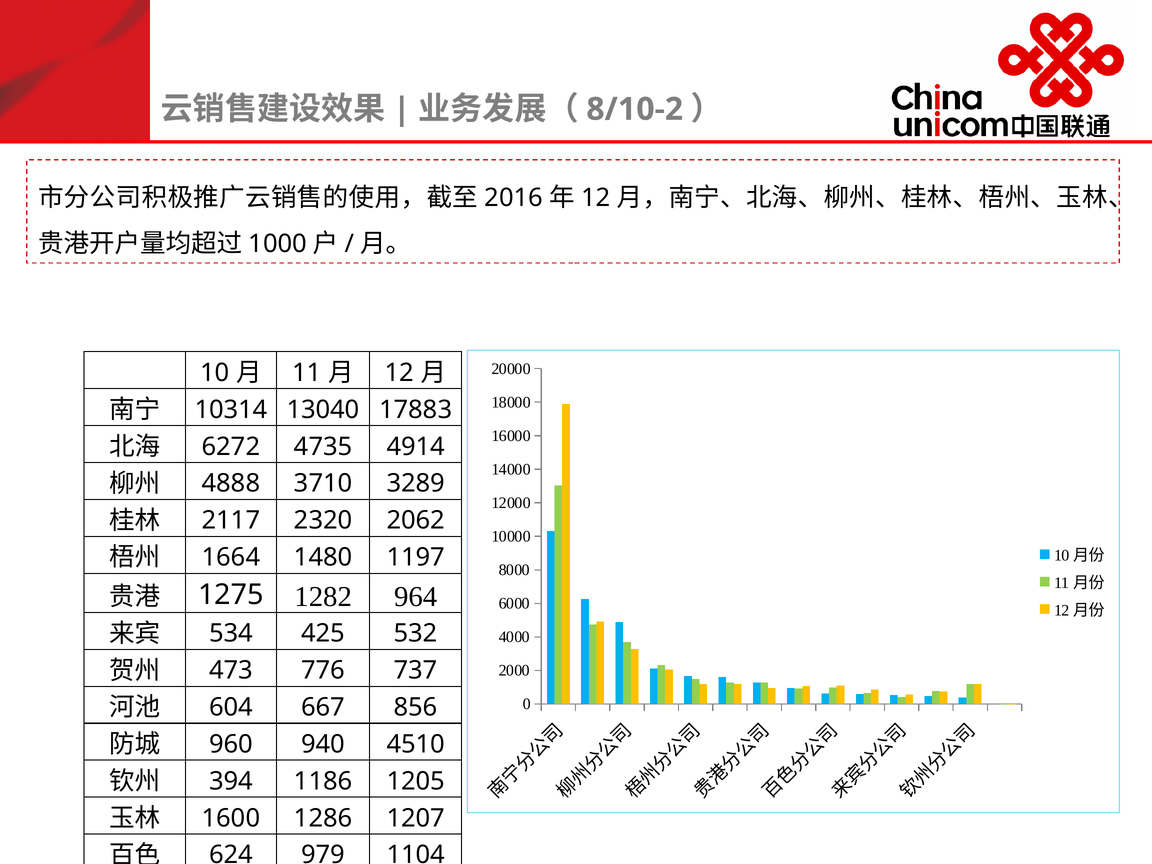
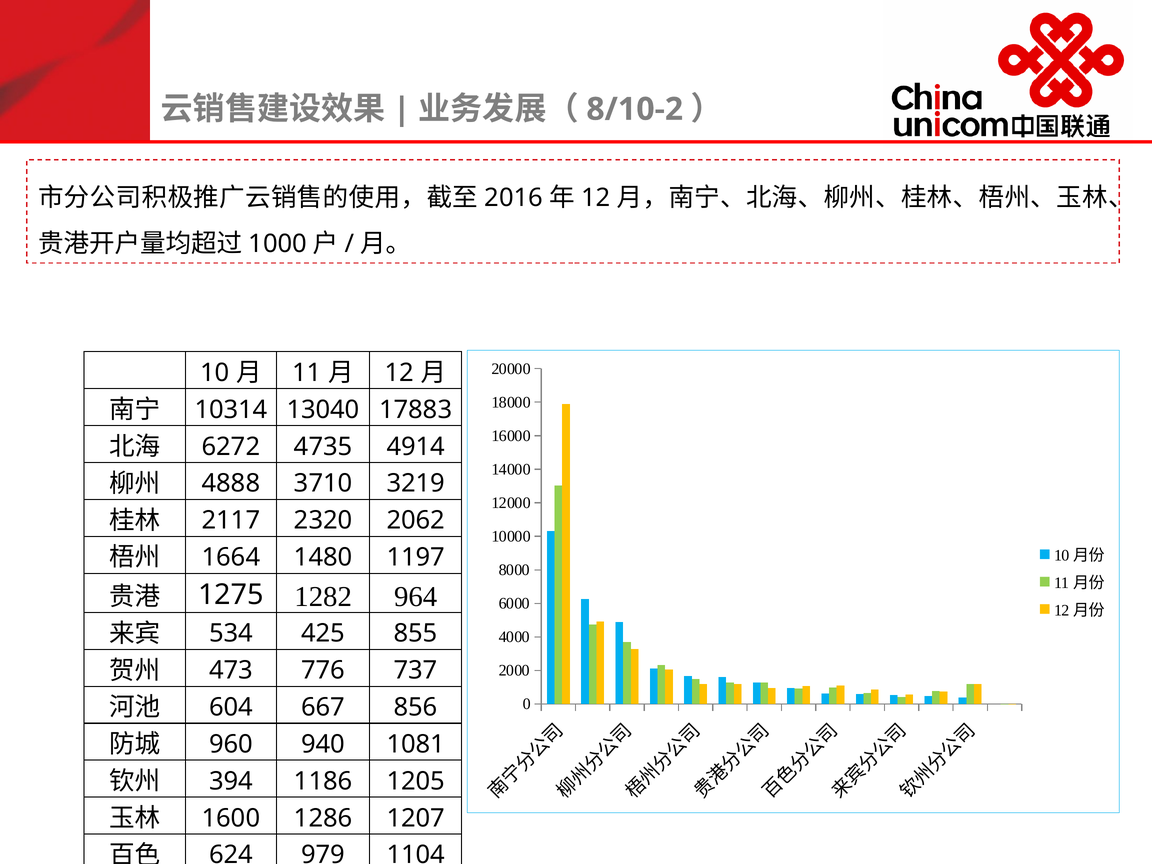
3289: 3289 -> 3219 (416, 484)
532: 532 -> 855 (416, 634)
4510: 4510 -> 1081 (416, 744)
